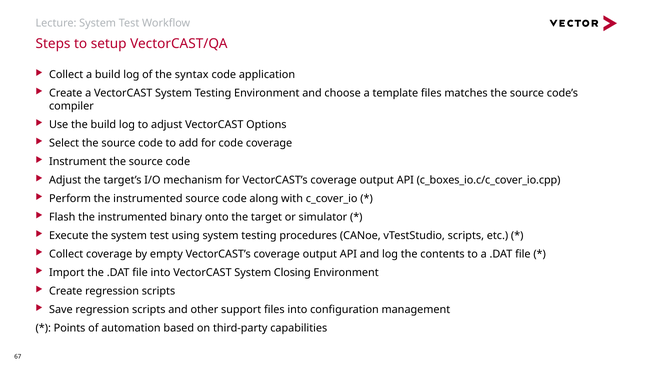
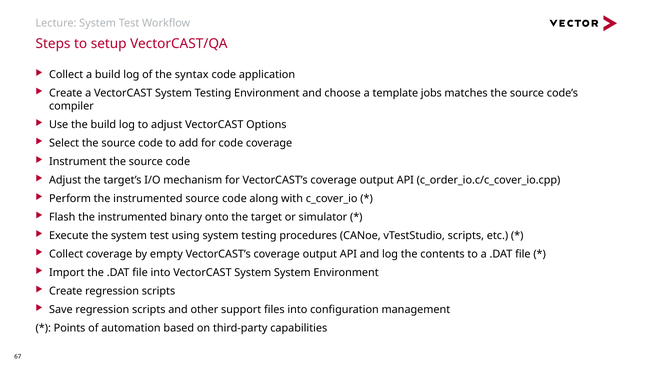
template files: files -> jobs (431, 93)
c_boxes_io.c/c_cover_io.cpp: c_boxes_io.c/c_cover_io.cpp -> c_order_io.c/c_cover_io.cpp (488, 180)
System Closing: Closing -> System (292, 272)
